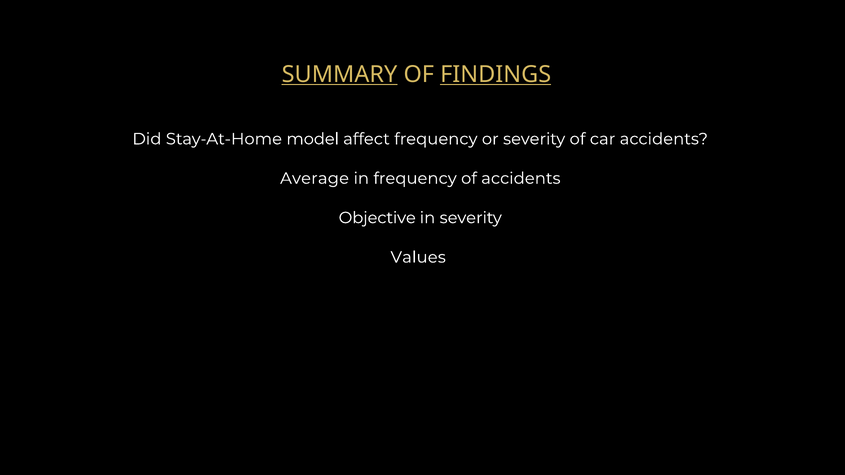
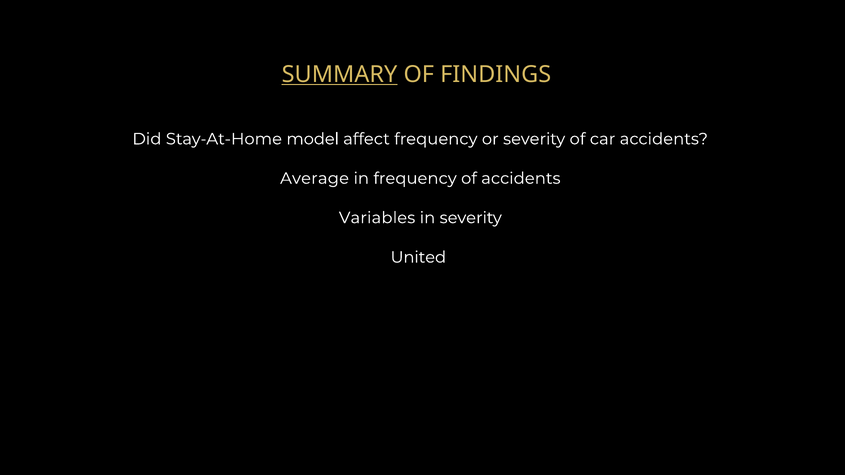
FINDINGS underline: present -> none (496, 74)
Objective: Objective -> Variables (377, 218)
Values: Values -> United (418, 257)
